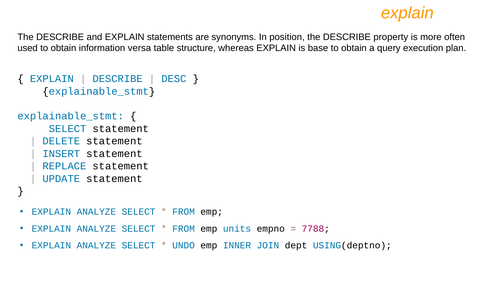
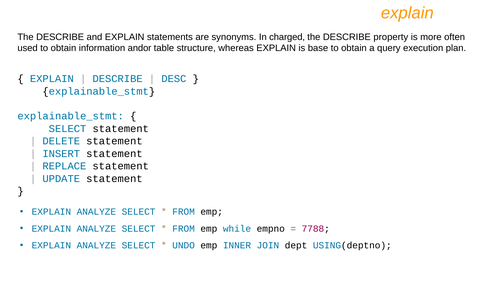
position: position -> charged (287, 37)
versa: versa -> andor (140, 48)
units: units -> while (237, 229)
